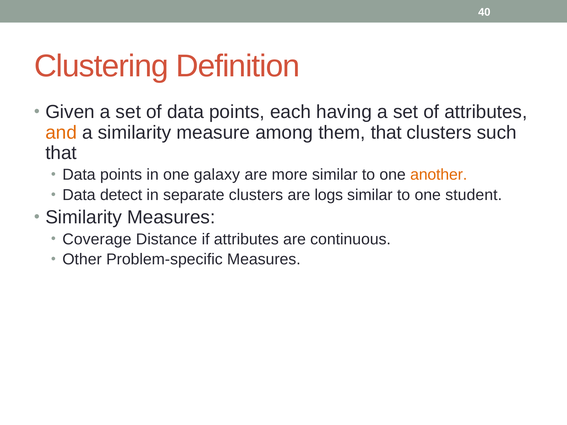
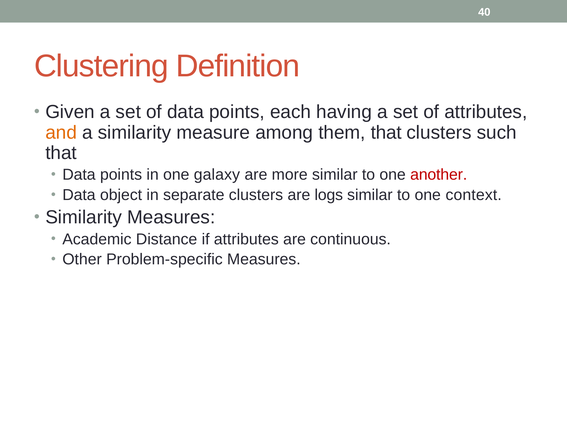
another colour: orange -> red (439, 175)
detect: detect -> object (121, 195)
student: student -> context (474, 195)
Coverage: Coverage -> Academic (97, 239)
